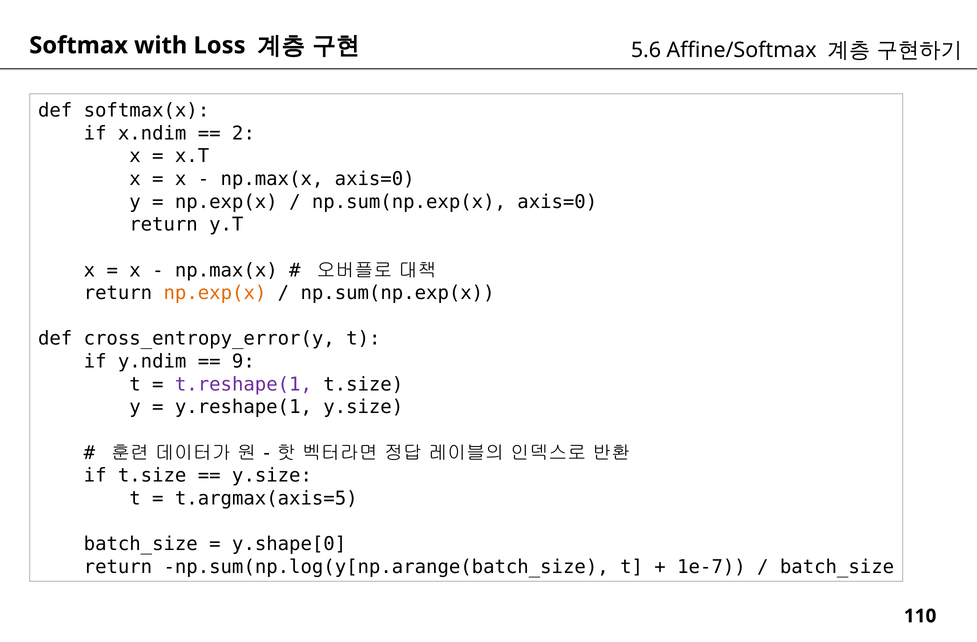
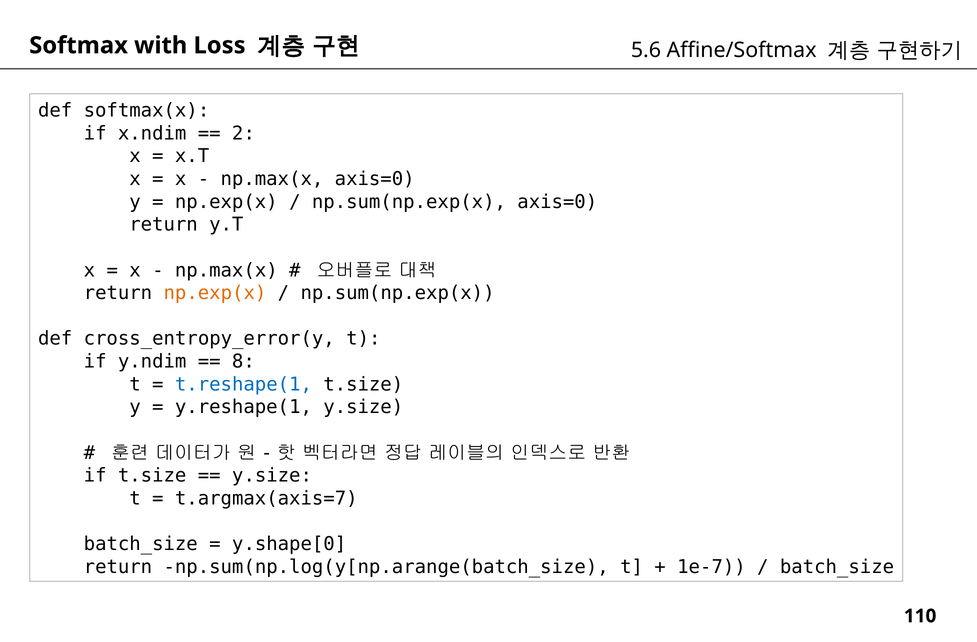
9: 9 -> 8 (243, 361)
t.reshape(1 colour: purple -> blue (243, 384)
t.argmax(axis=5: t.argmax(axis=5 -> t.argmax(axis=7 (266, 498)
